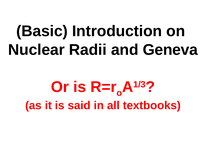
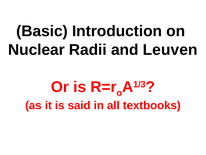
Geneva: Geneva -> Leuven (170, 50)
